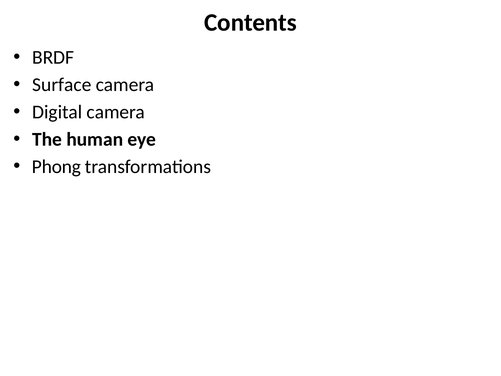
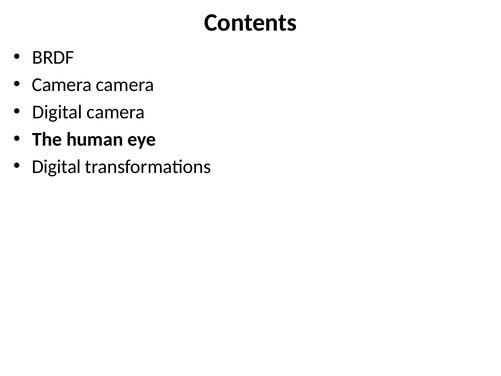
Surface: Surface -> Camera (62, 85)
Phong: Phong -> Digital (56, 167)
